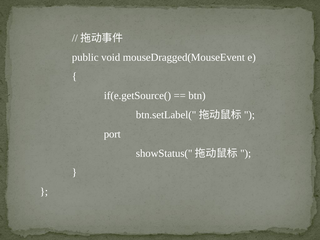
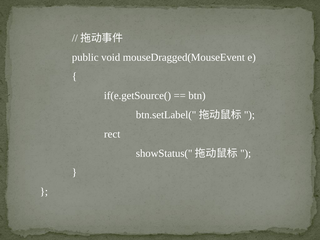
port: port -> rect (112, 134)
